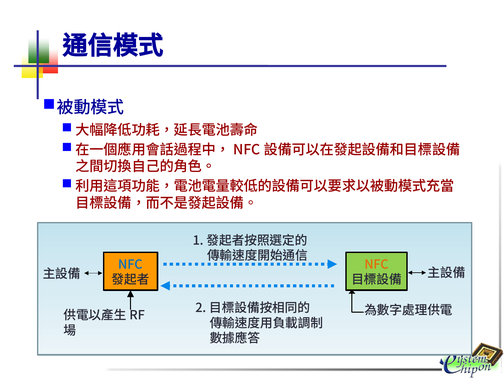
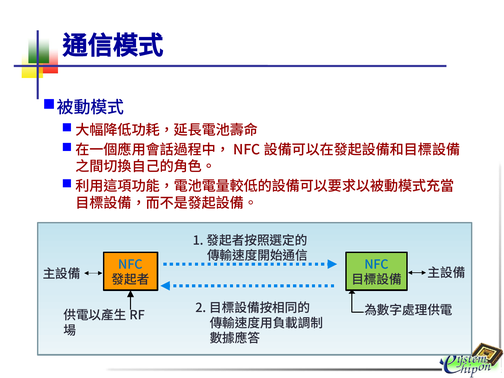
NFC colour: orange -> blue (377, 265)
